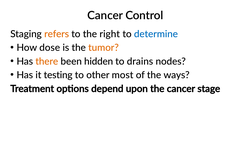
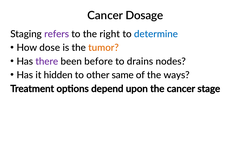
Control: Control -> Dosage (144, 16)
refers colour: orange -> purple (57, 34)
there colour: orange -> purple (47, 62)
hidden: hidden -> before (99, 62)
testing: testing -> hidden (58, 75)
most: most -> same (123, 75)
